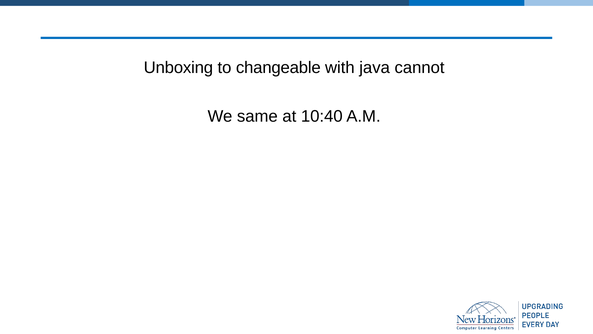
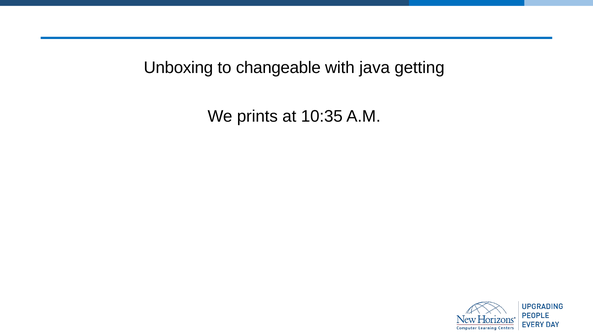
cannot: cannot -> getting (420, 68)
same: same -> prints (257, 116)
10:40: 10:40 -> 10:35 (322, 116)
